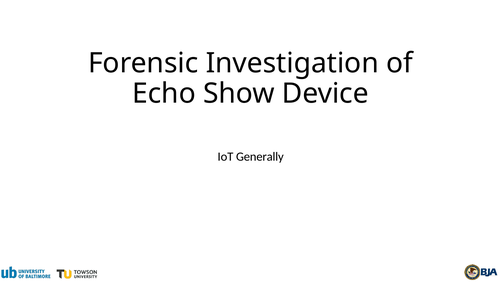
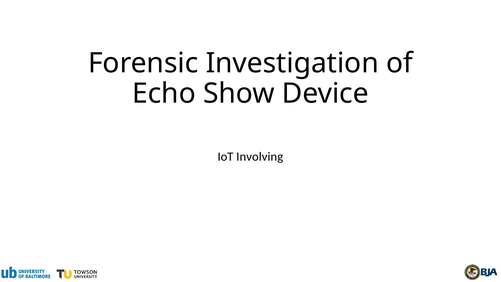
Generally: Generally -> Involving (260, 157)
